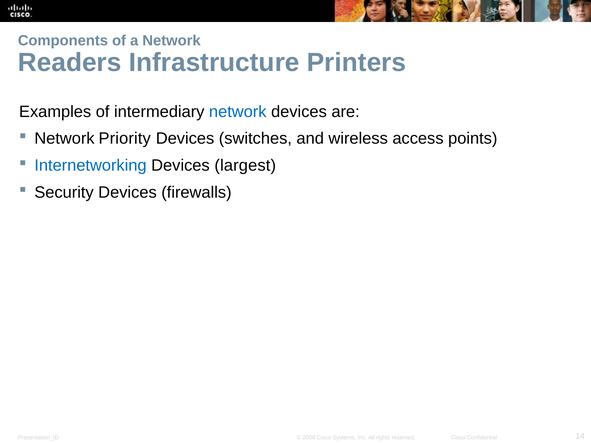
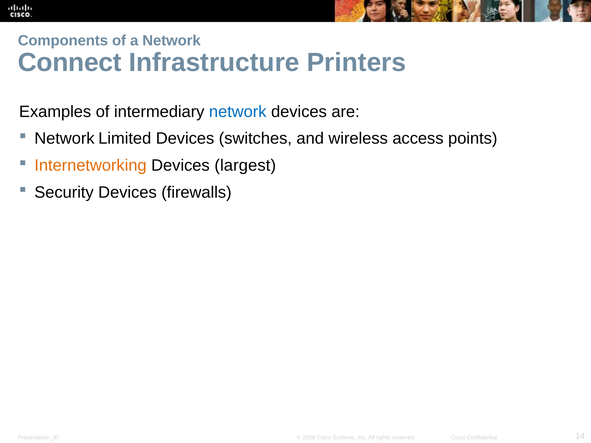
Readers: Readers -> Connect (70, 63)
Priority: Priority -> Limited (125, 139)
Internetworking colour: blue -> orange (90, 166)
